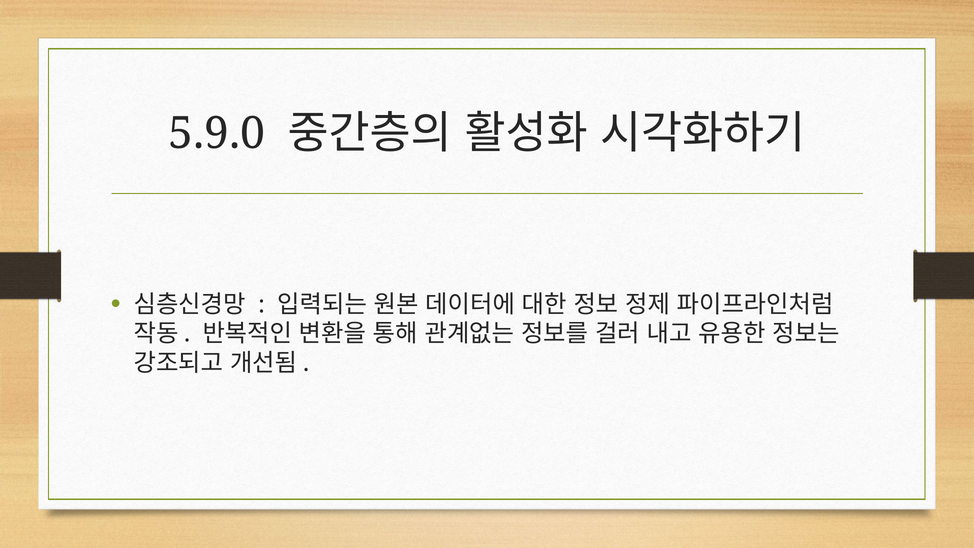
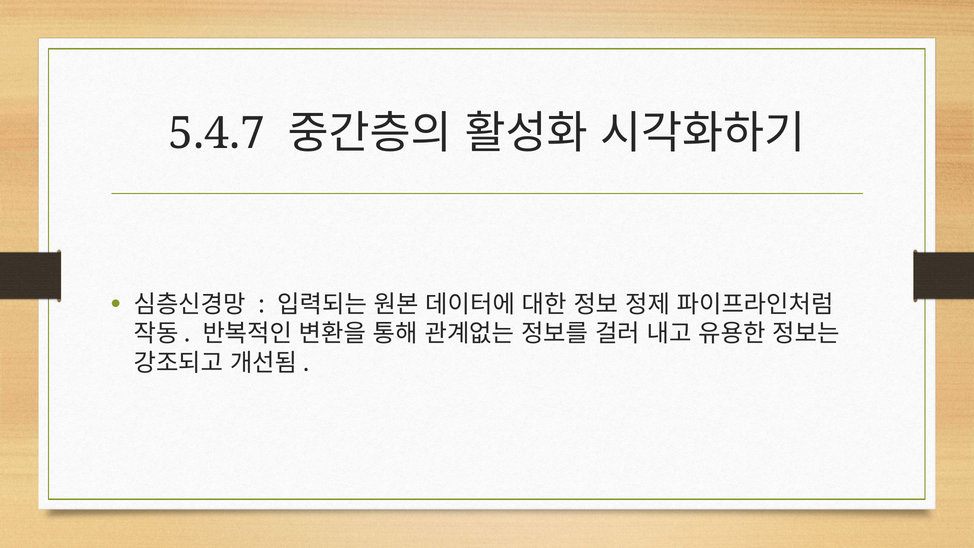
5.9.0: 5.9.0 -> 5.4.7 (217, 134)
